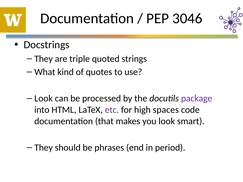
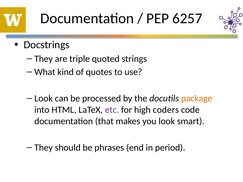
3046: 3046 -> 6257 (187, 18)
package colour: purple -> orange (197, 99)
spaces: spaces -> coders (166, 110)
